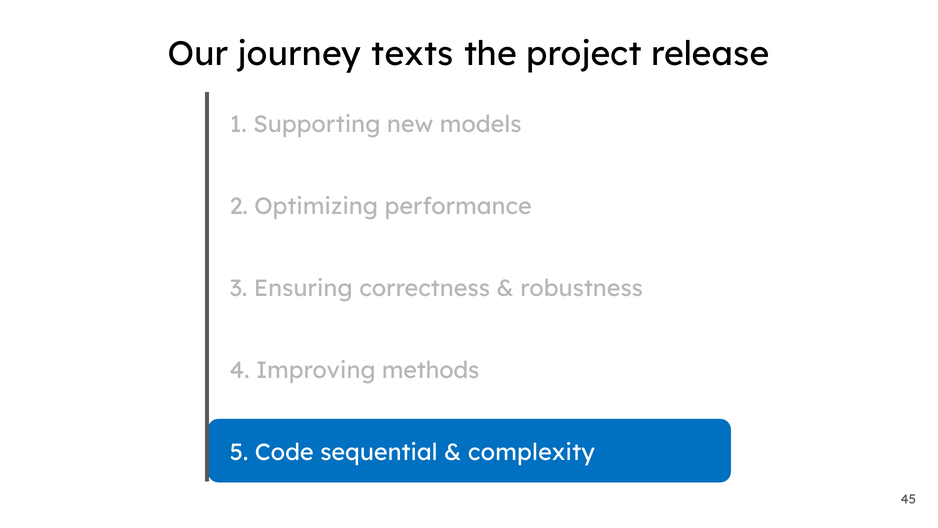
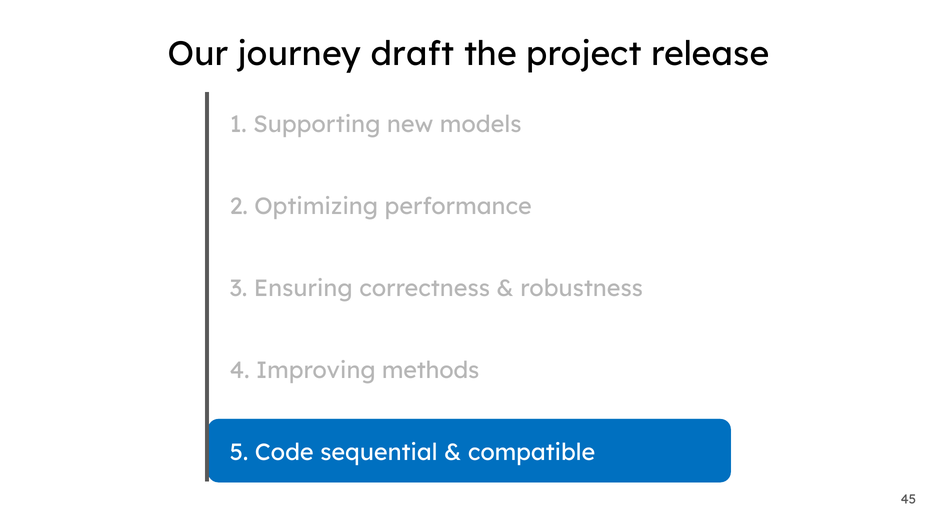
texts: texts -> draft (413, 54)
complexity: complexity -> compatible (532, 452)
